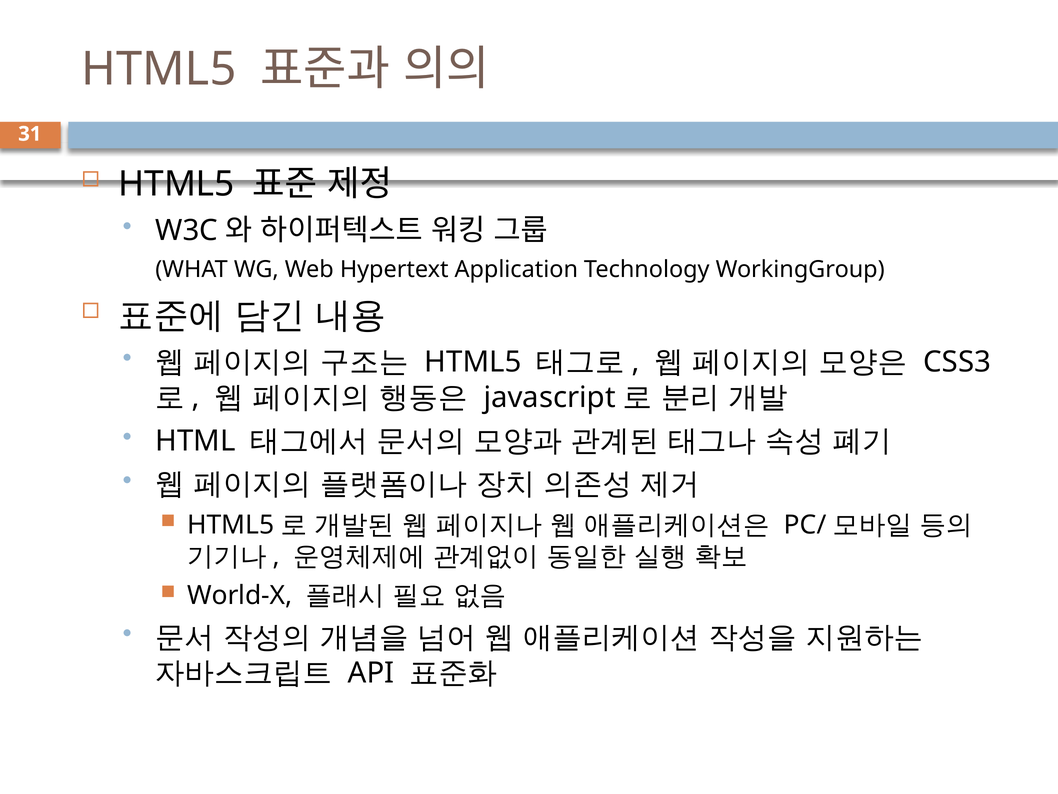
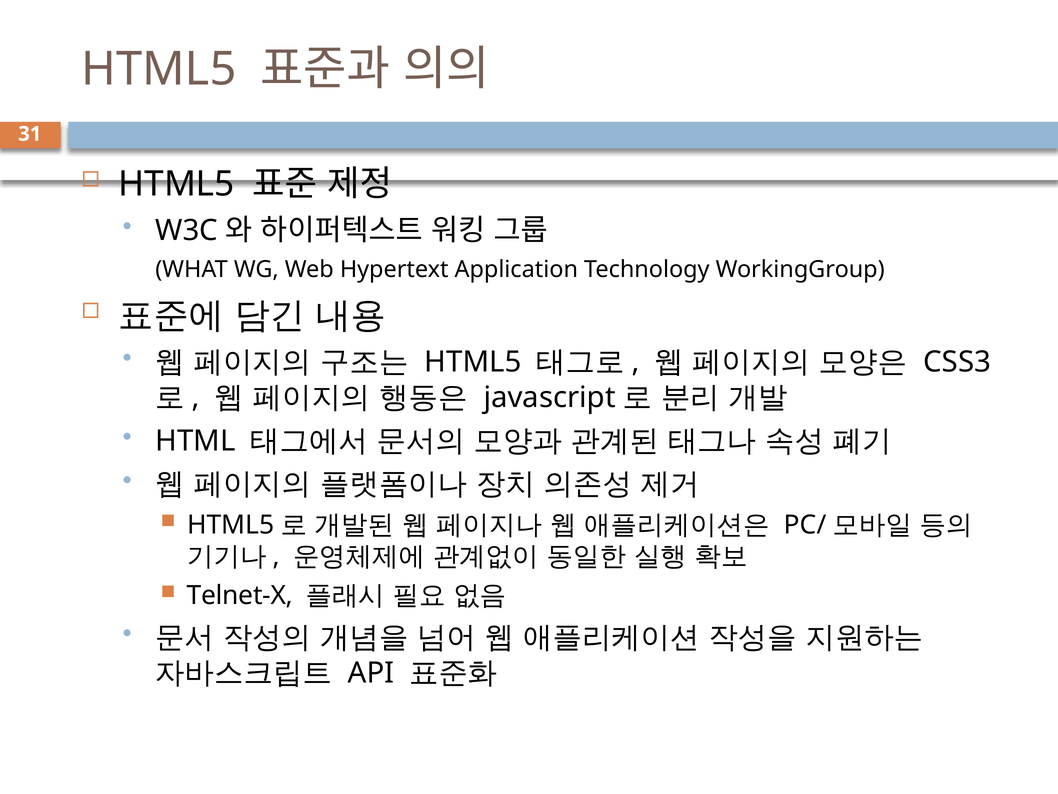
World-X: World-X -> Telnet-X (240, 595)
